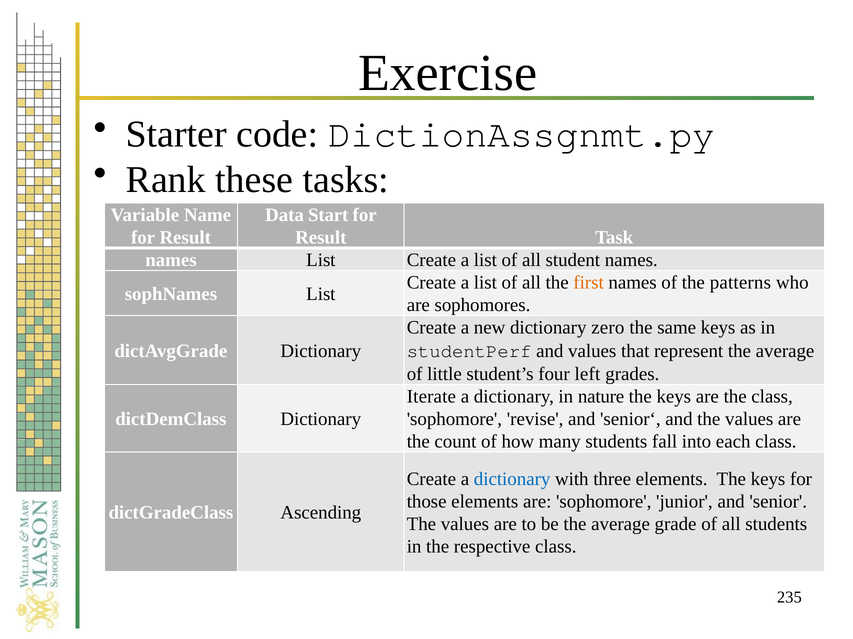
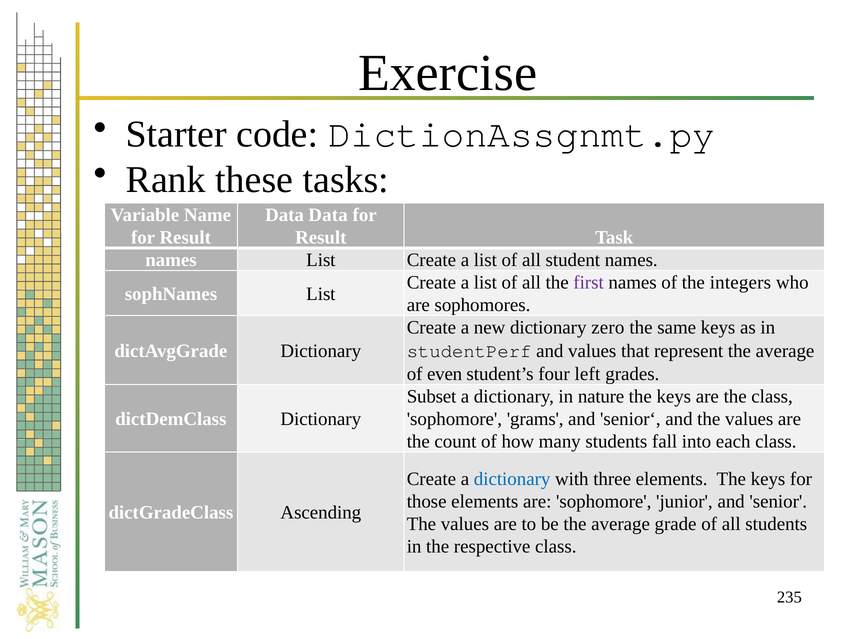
Data Start: Start -> Data (328, 215)
first colour: orange -> purple (589, 283)
patterns: patterns -> integers (740, 283)
little: little -> even (445, 375)
Iterate: Iterate -> Subset (432, 397)
revise: revise -> grams (535, 420)
